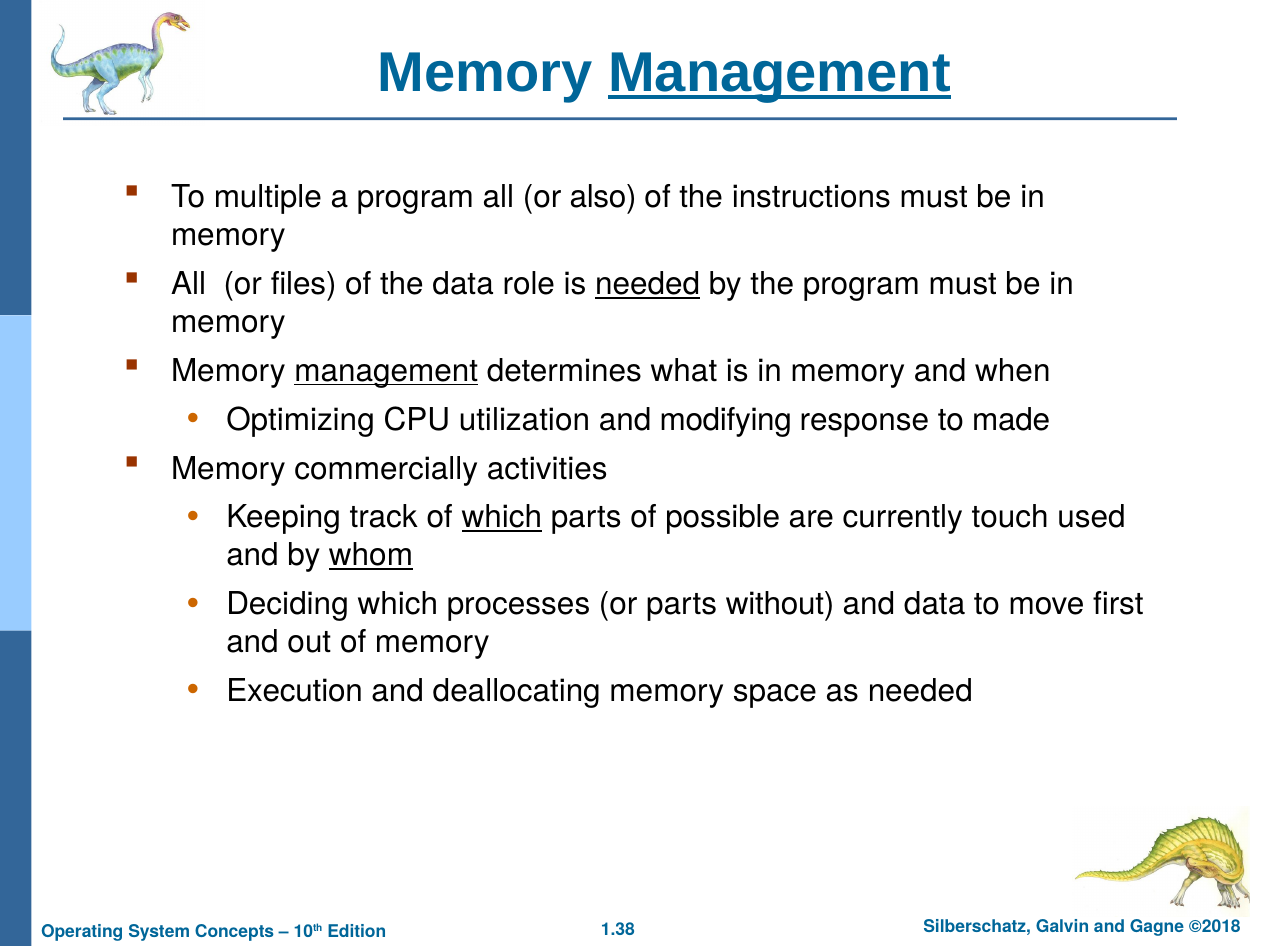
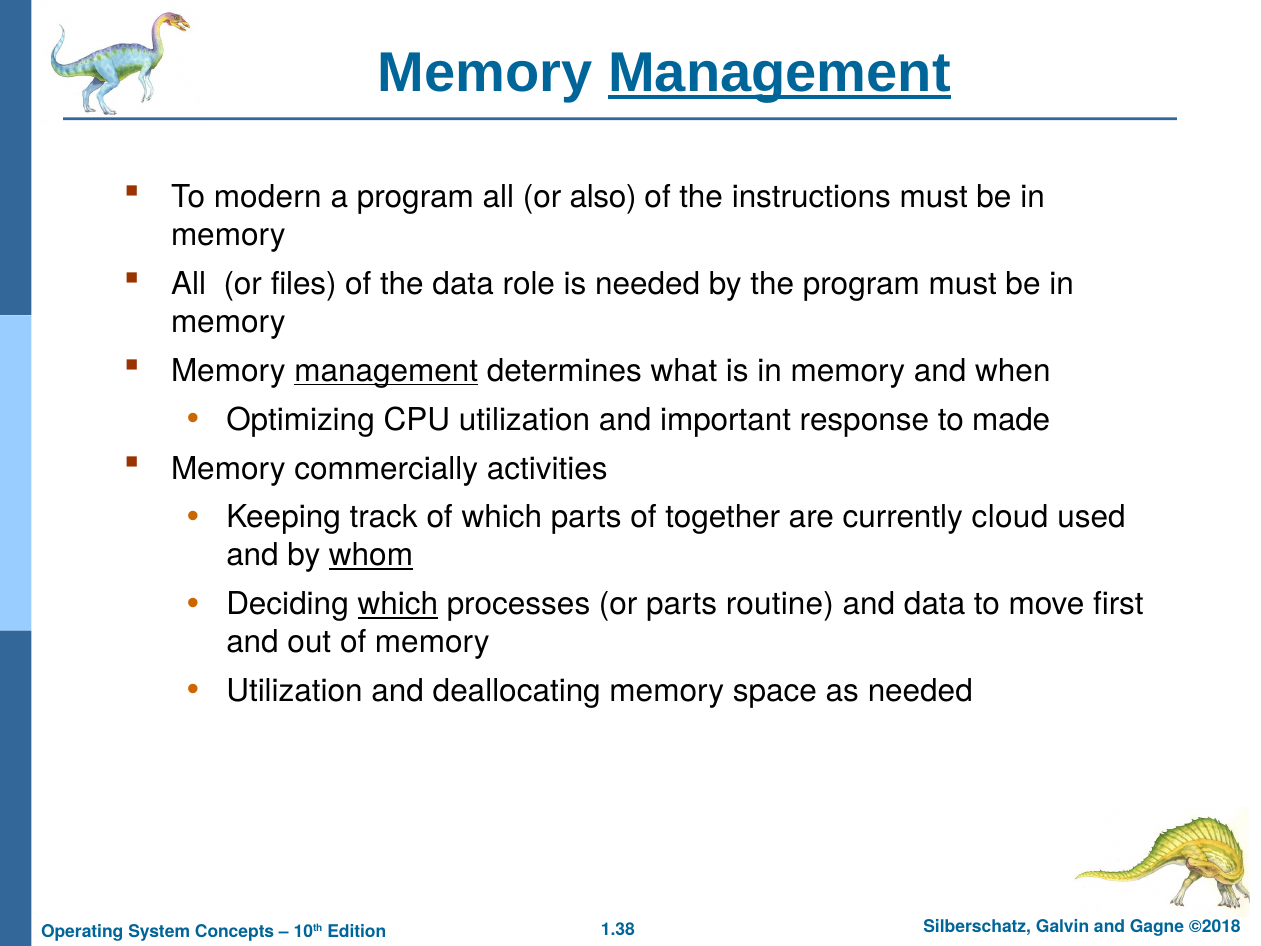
multiple: multiple -> modern (268, 198)
needed underline: present -> none (648, 284)
modifying: modifying -> important (726, 420)
which underline: present -> none (502, 517)
possible: possible -> together (723, 517)
touch: touch -> cloud (1010, 517)
which underline: none -> present (398, 604)
without: without -> routine (780, 604)
Execution: Execution -> Utilization (294, 691)
